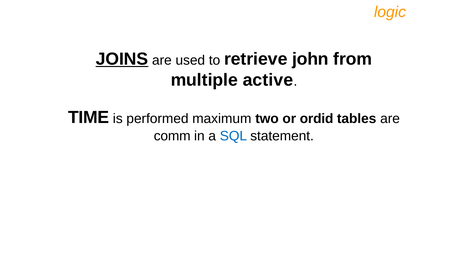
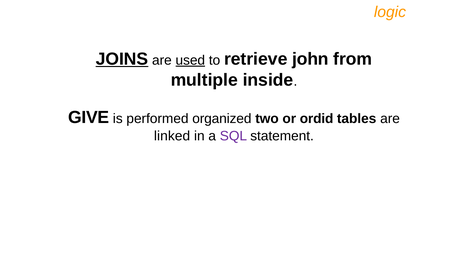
used underline: none -> present (190, 60)
active: active -> inside (268, 80)
TIME: TIME -> GIVE (89, 118)
maximum: maximum -> organized (222, 119)
comm: comm -> linked (172, 136)
SQL colour: blue -> purple (233, 136)
